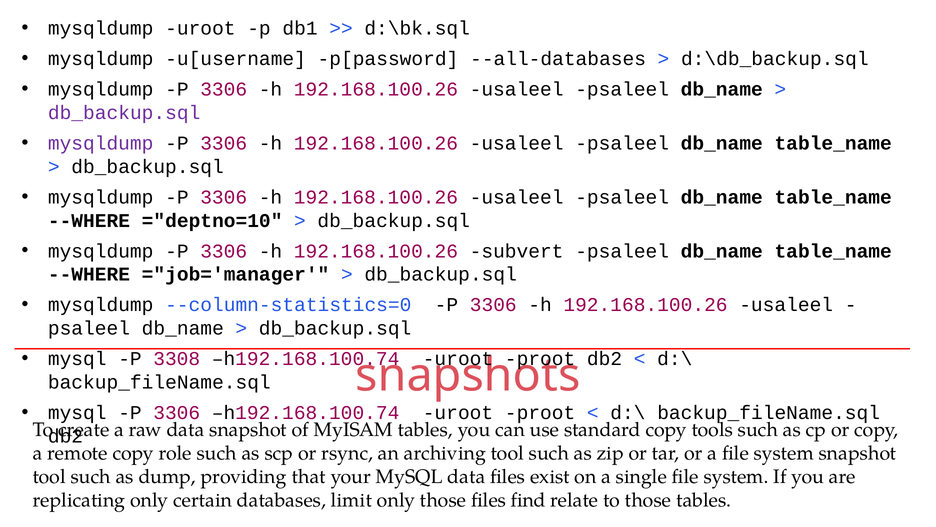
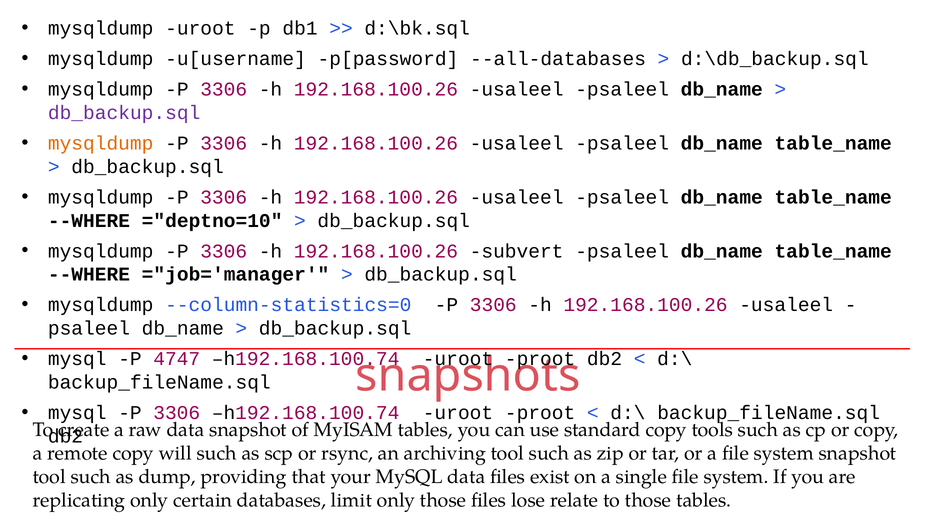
mysqldump colour: purple -> orange (101, 143)
3308: 3308 -> 4747 (177, 359)
role: role -> will (175, 453)
find: find -> lose (528, 500)
